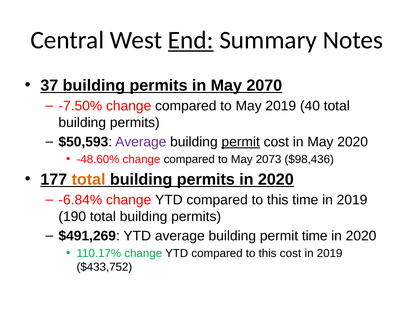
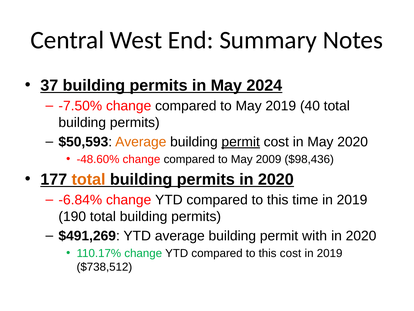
End underline: present -> none (191, 40)
2070: 2070 -> 2024 (264, 85)
Average colour: purple -> orange (141, 142)
2073: 2073 -> 2009 (269, 159)
permit time: time -> with (315, 236)
$433,752: $433,752 -> $738,512 (104, 267)
